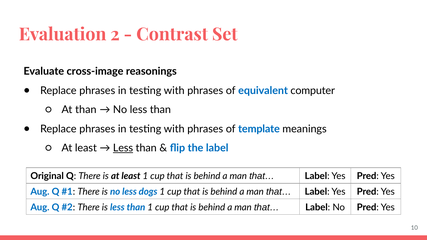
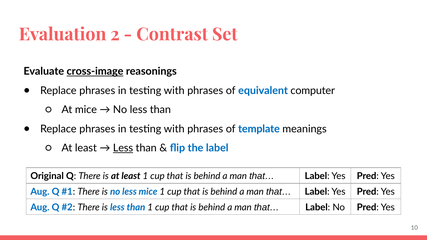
cross-image underline: none -> present (95, 71)
At than: than -> mice (86, 110)
less dogs: dogs -> mice (148, 192)
